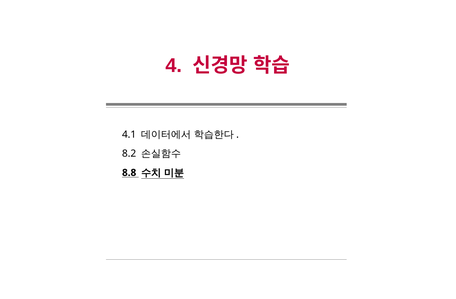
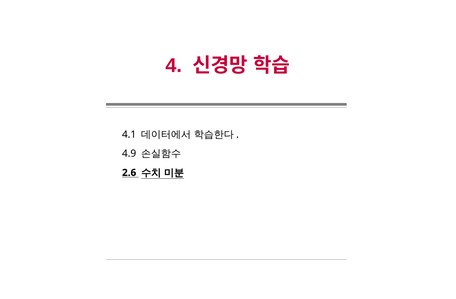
8.2: 8.2 -> 4.9 (129, 154)
8.8: 8.8 -> 2.6 (129, 173)
